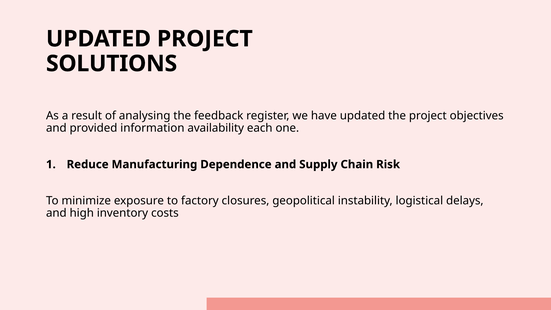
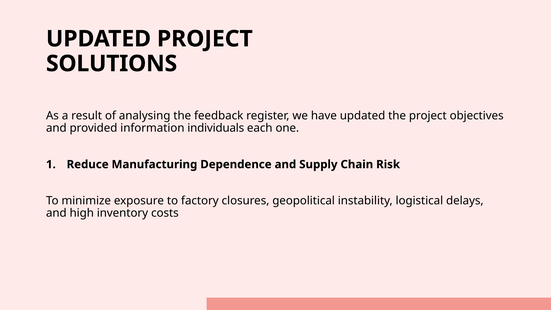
availability: availability -> individuals (216, 128)
